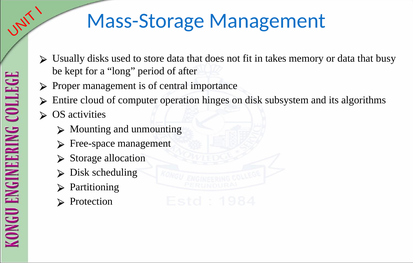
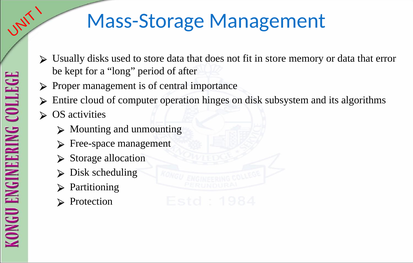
in takes: takes -> store (276, 59)
busy: busy -> error (386, 59)
